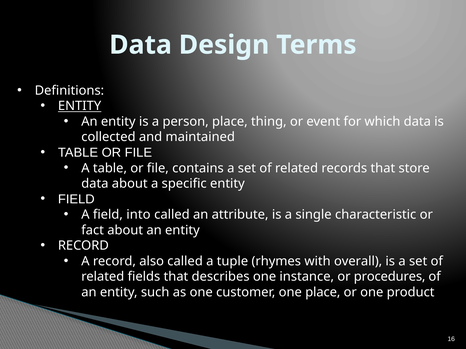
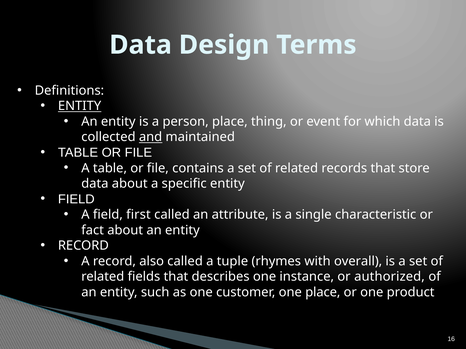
and underline: none -> present (151, 137)
into: into -> first (138, 215)
procedures: procedures -> authorized (389, 277)
